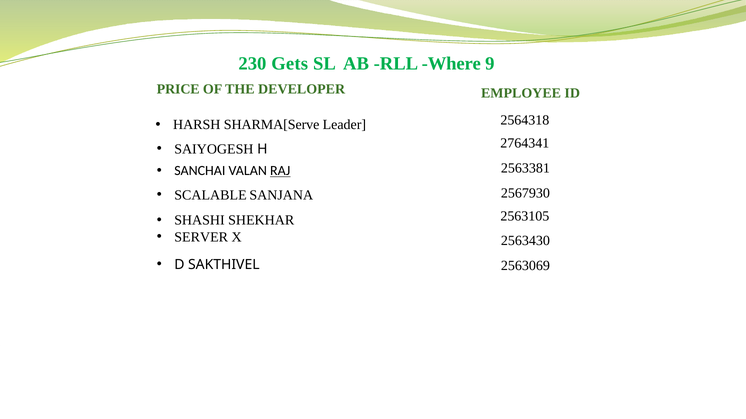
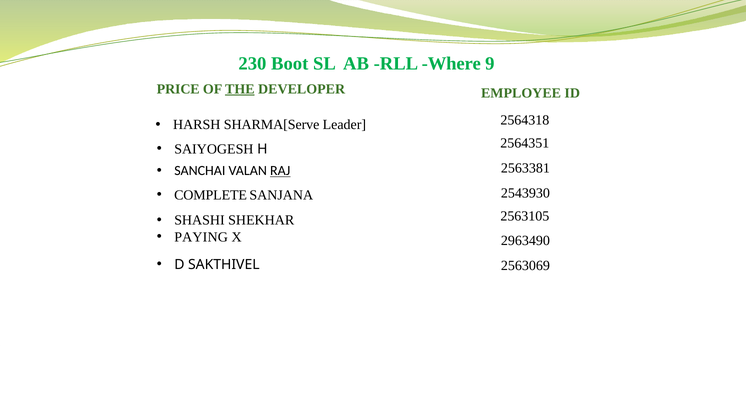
Gets: Gets -> Boot (290, 64)
THE underline: none -> present (240, 89)
2764341: 2764341 -> 2564351 (525, 143)
2567930: 2567930 -> 2543930 (525, 194)
SCALABLE: SCALABLE -> COMPLETE (211, 195)
SERVER: SERVER -> PAYING (201, 237)
2563430: 2563430 -> 2963490 (525, 241)
